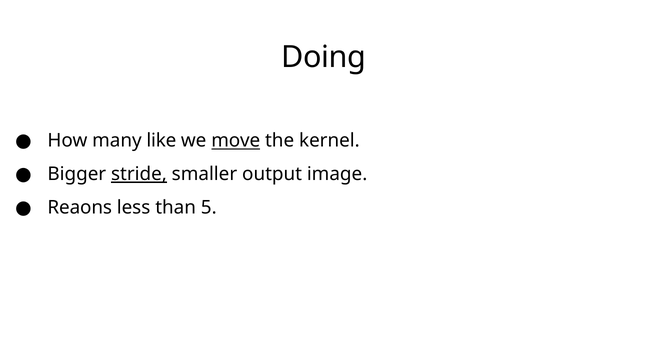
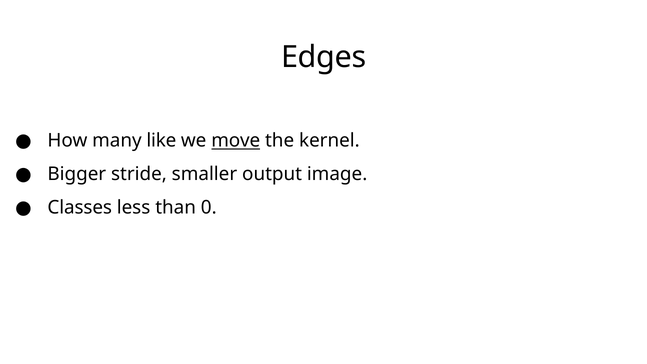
Doing: Doing -> Edges (324, 57)
stride underline: present -> none (139, 174)
Reaons: Reaons -> Classes (80, 208)
5: 5 -> 0 (209, 208)
